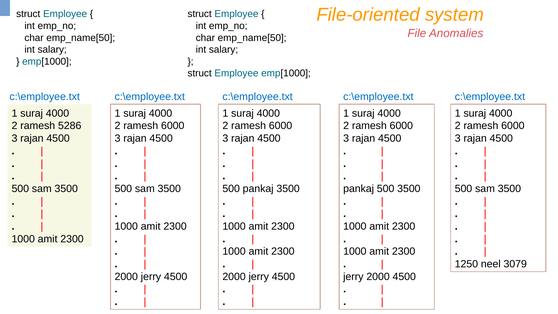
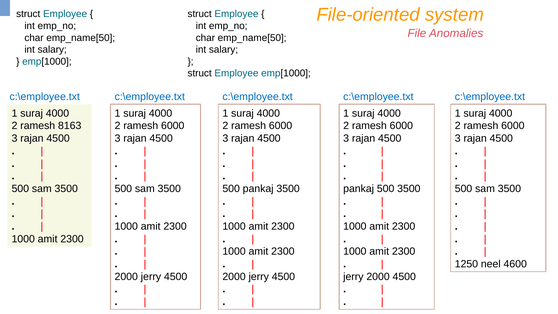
5286: 5286 -> 8163 (70, 126)
3079: 3079 -> 4600 (515, 264)
